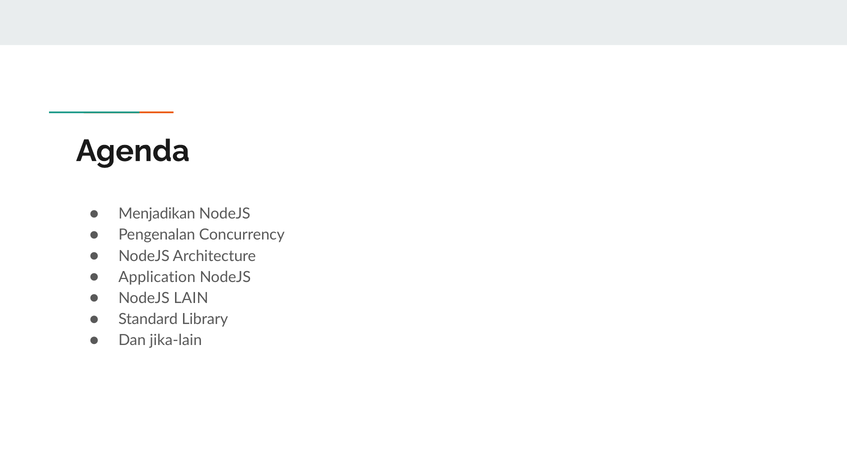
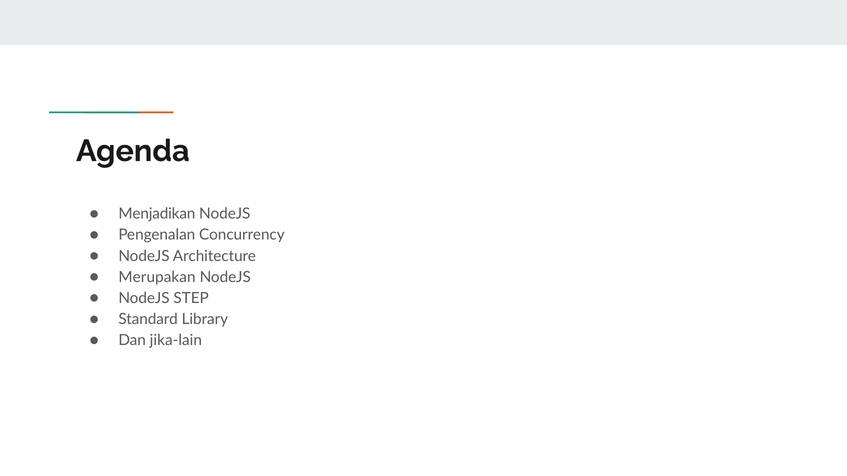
Application: Application -> Merupakan (157, 277)
LAIN: LAIN -> STEP (191, 298)
